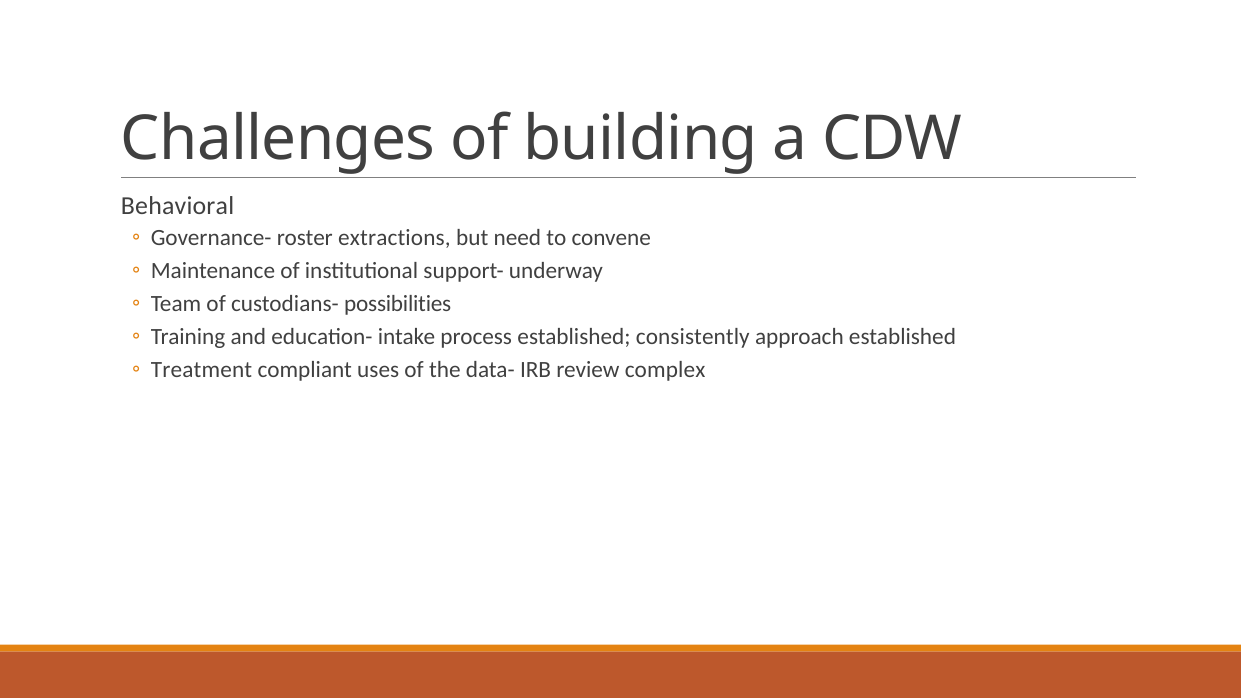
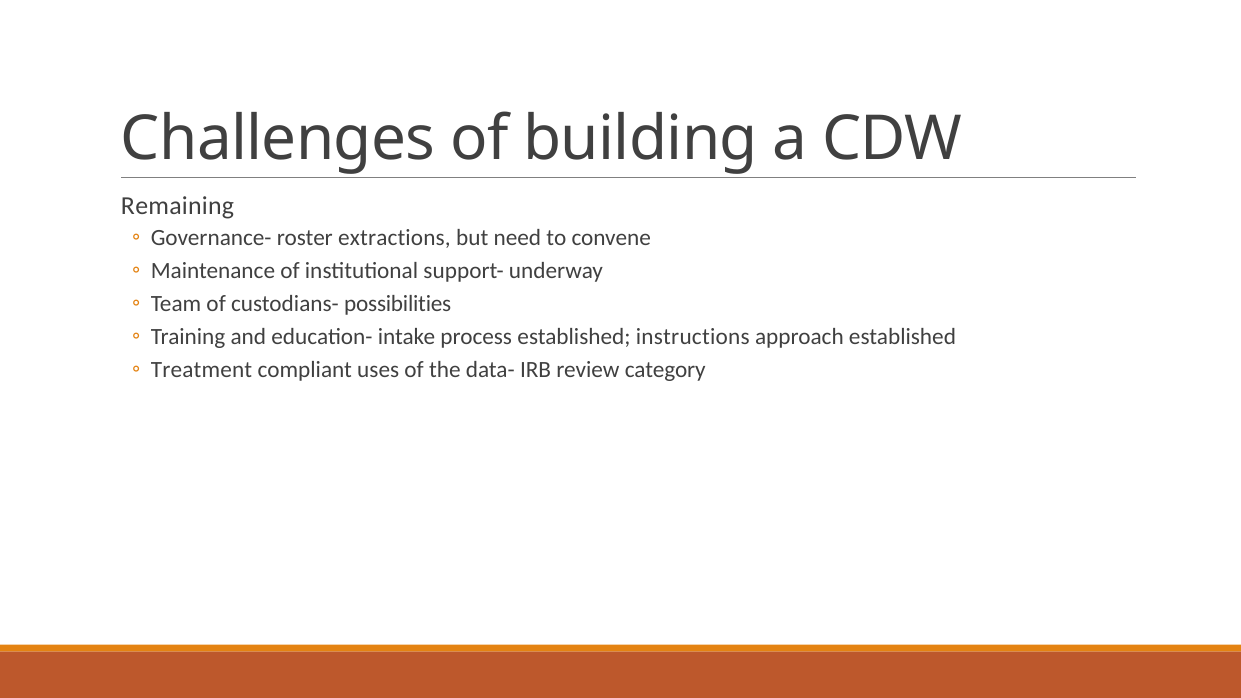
Behavioral: Behavioral -> Remaining (178, 206)
consistently: consistently -> instructions (693, 337)
complex: complex -> category (665, 370)
